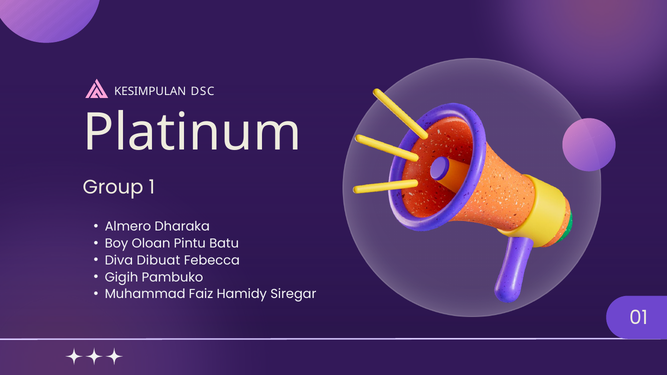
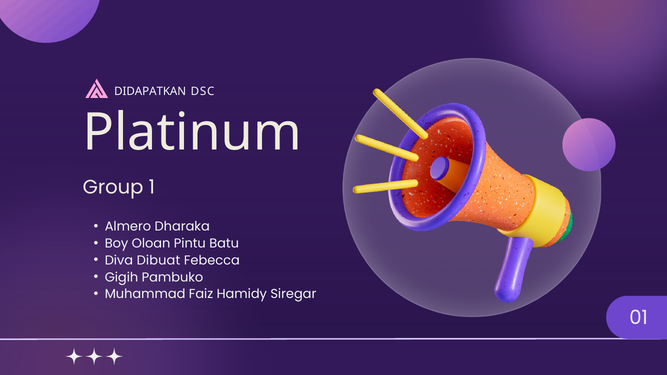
KESIMPULAN: KESIMPULAN -> DIDAPATKAN (150, 92)
